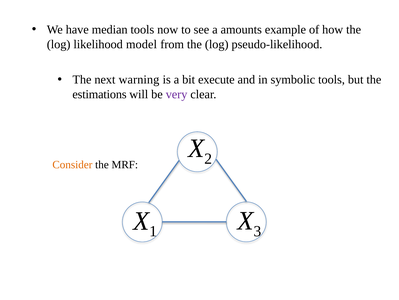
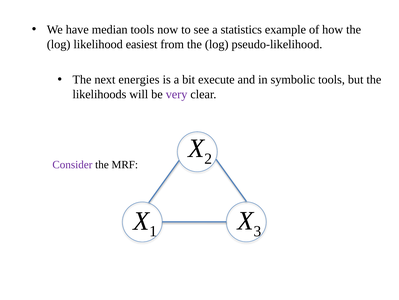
amounts: amounts -> statistics (241, 29)
model: model -> easiest (142, 44)
warning: warning -> energies (139, 79)
estimations: estimations -> likelihoods (99, 94)
Consider colour: orange -> purple (72, 164)
